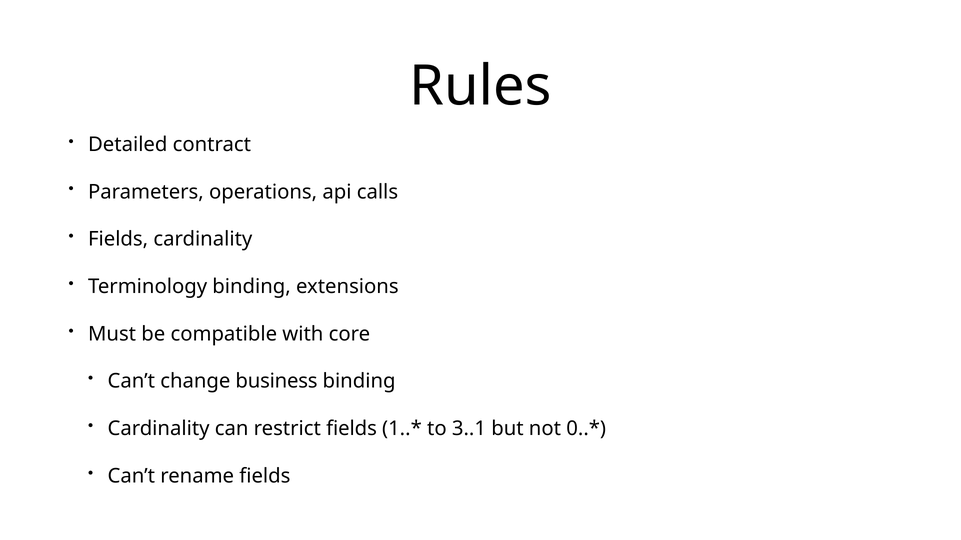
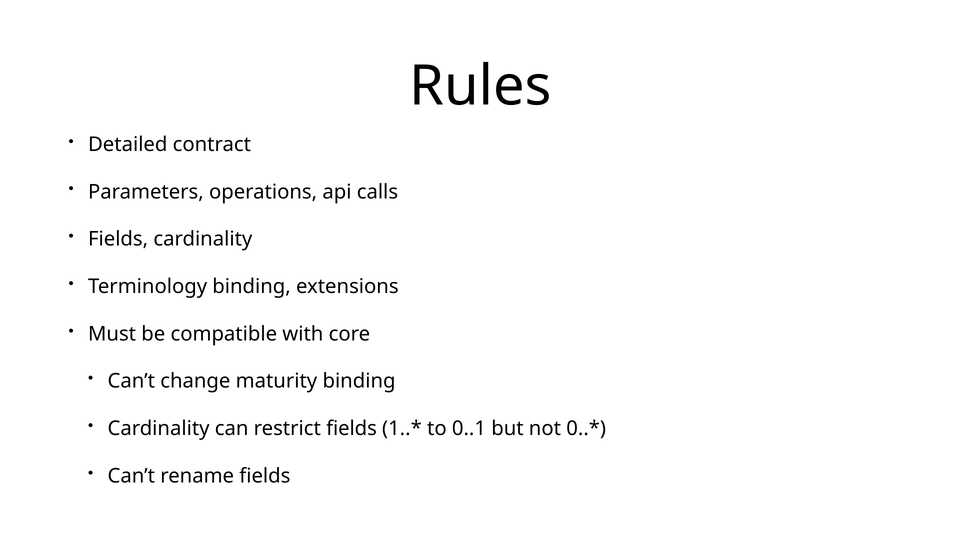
business: business -> maturity (276, 382)
3..1: 3..1 -> 0..1 (469, 429)
